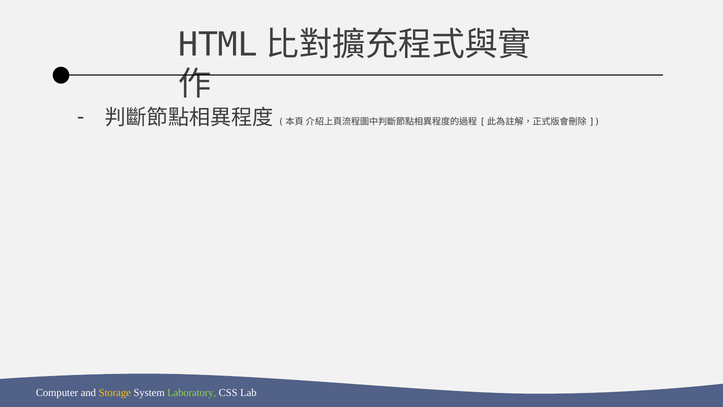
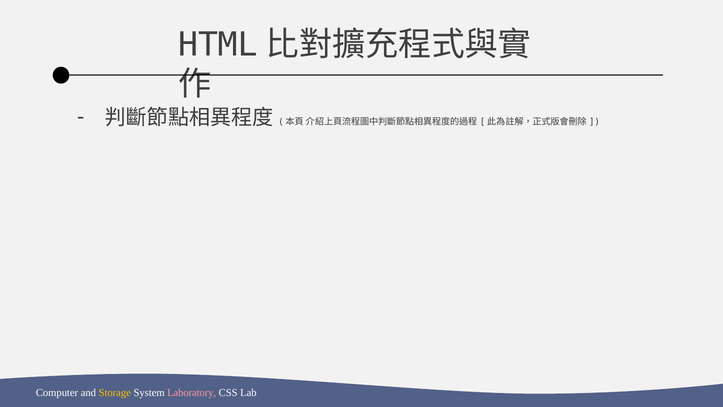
Laboratory colour: light green -> pink (192, 392)
